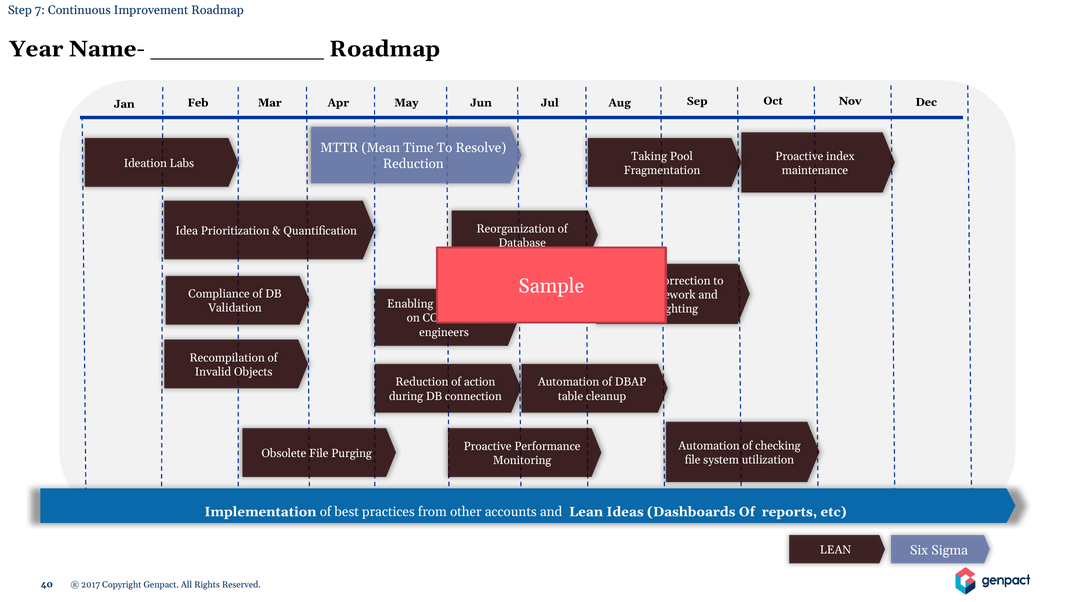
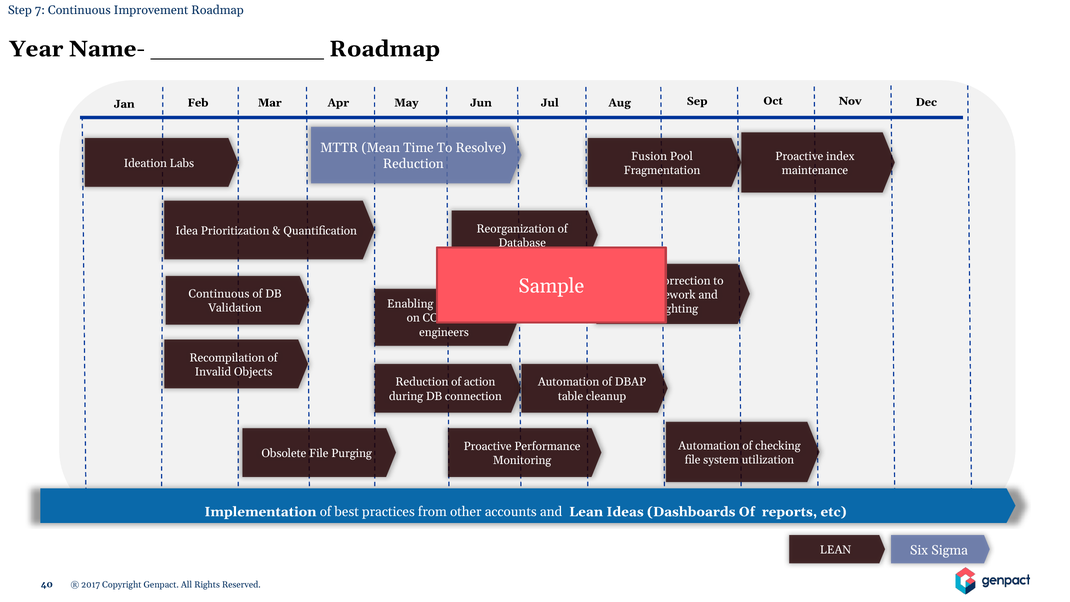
Taking: Taking -> Fusion (649, 156)
Compliance: Compliance -> Continuous (219, 294)
